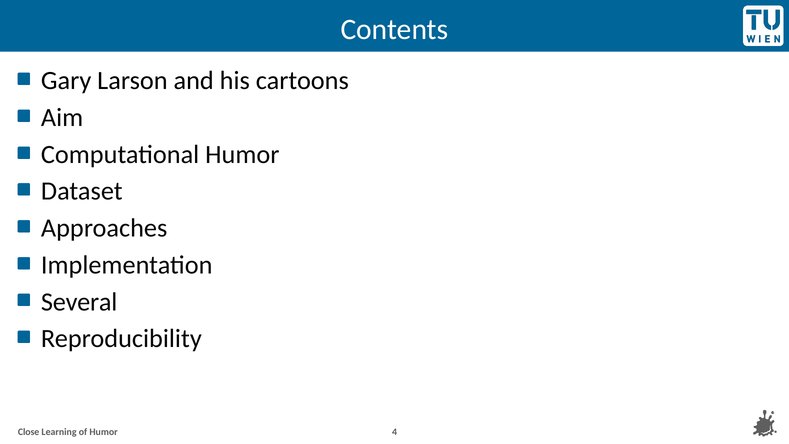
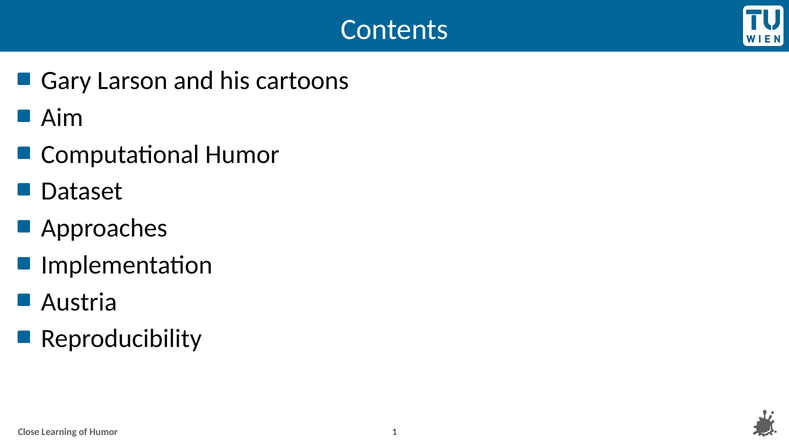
Several: Several -> Austria (79, 302)
4: 4 -> 1 (395, 432)
